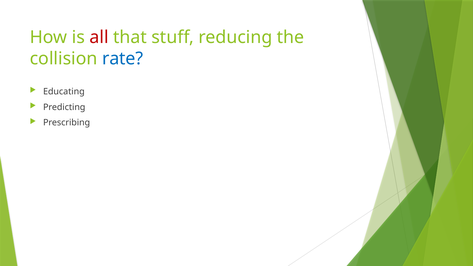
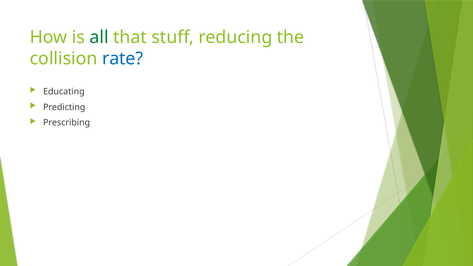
all colour: red -> green (99, 37)
